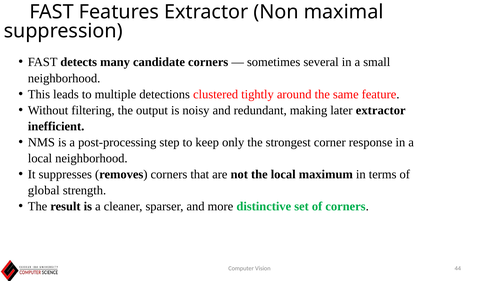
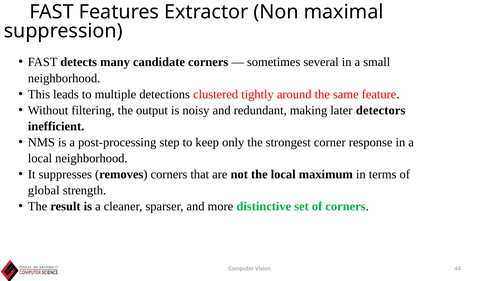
later extractor: extractor -> detectors (381, 110)
